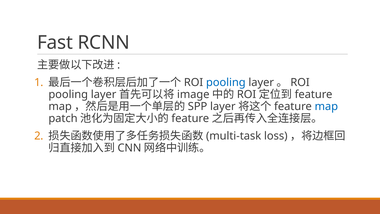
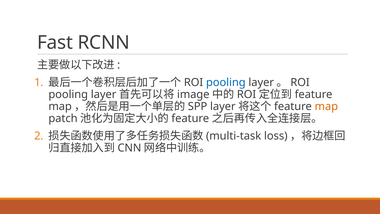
map colour: blue -> orange (326, 106)
